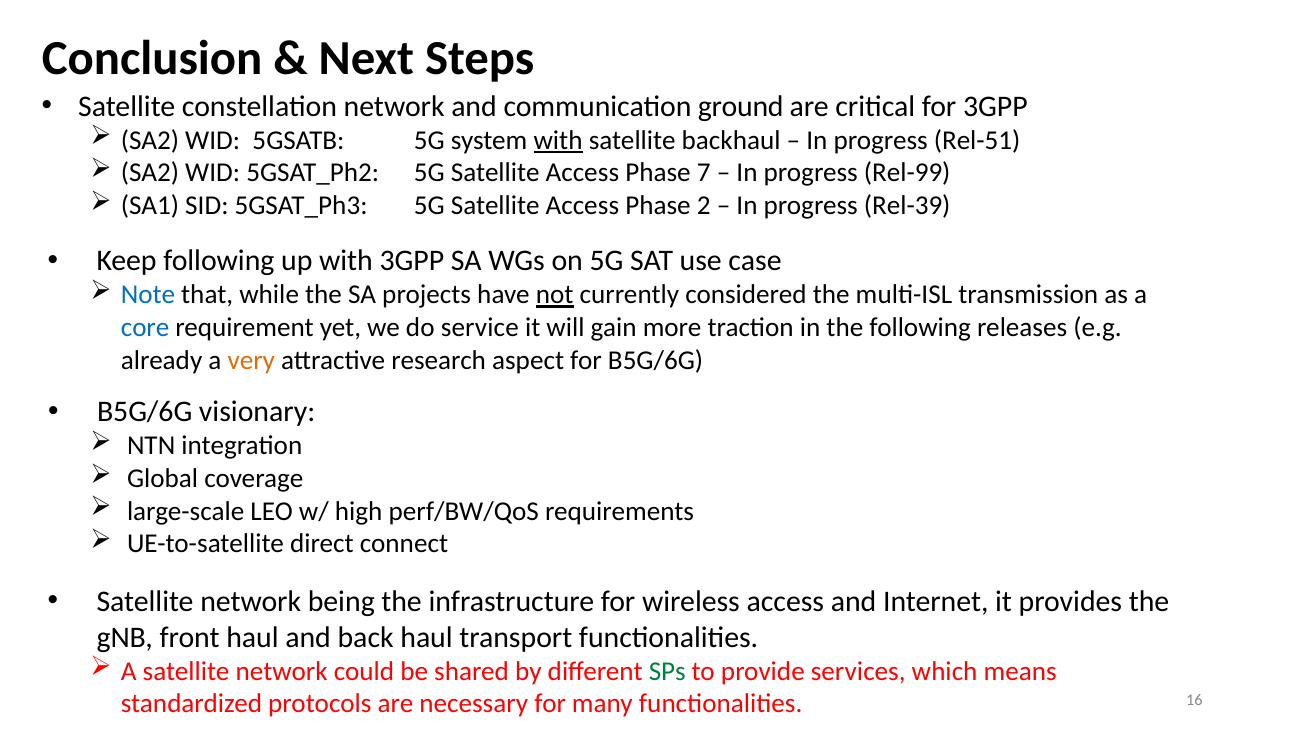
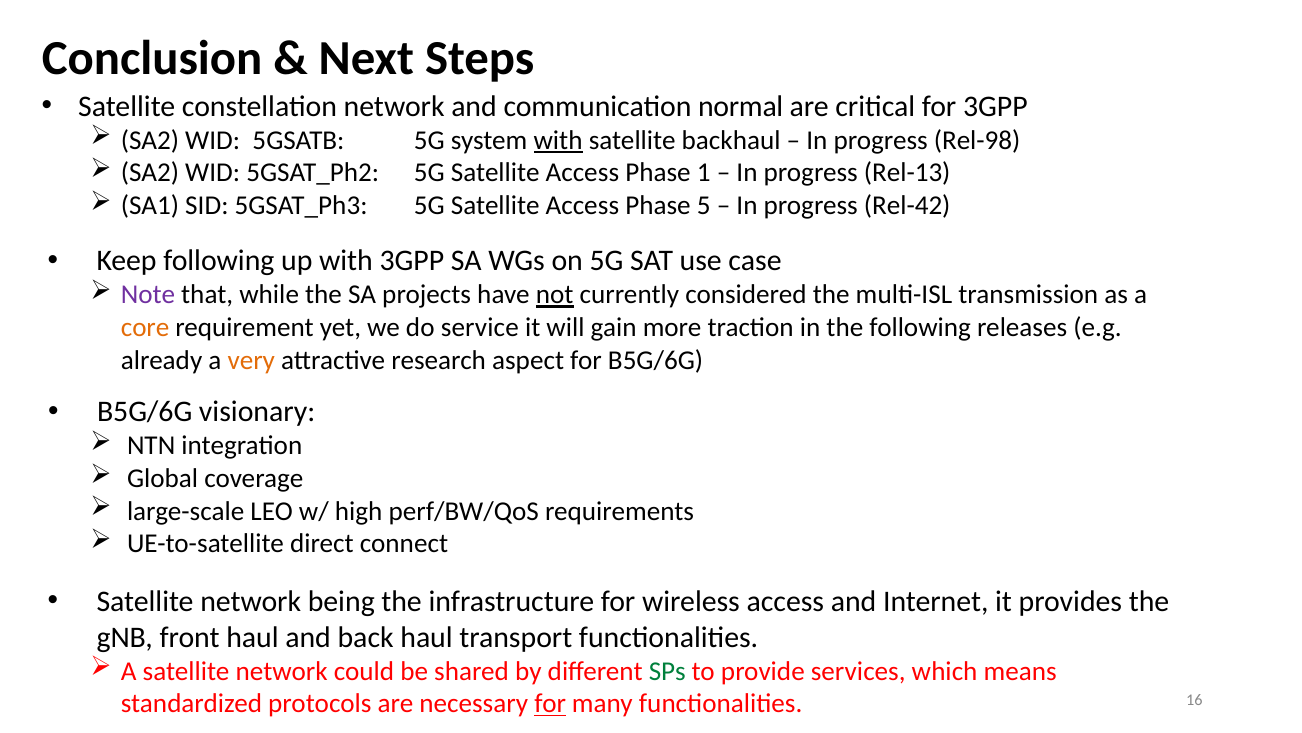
ground: ground -> normal (741, 106)
Rel-51: Rel-51 -> Rel-98 (977, 140)
7: 7 -> 1 (704, 173)
Rel-99: Rel-99 -> Rel-13 (907, 173)
2: 2 -> 5 (704, 205)
Rel-39: Rel-39 -> Rel-42 (907, 205)
Note colour: blue -> purple (148, 295)
core colour: blue -> orange (145, 327)
for underline: none -> present (550, 703)
